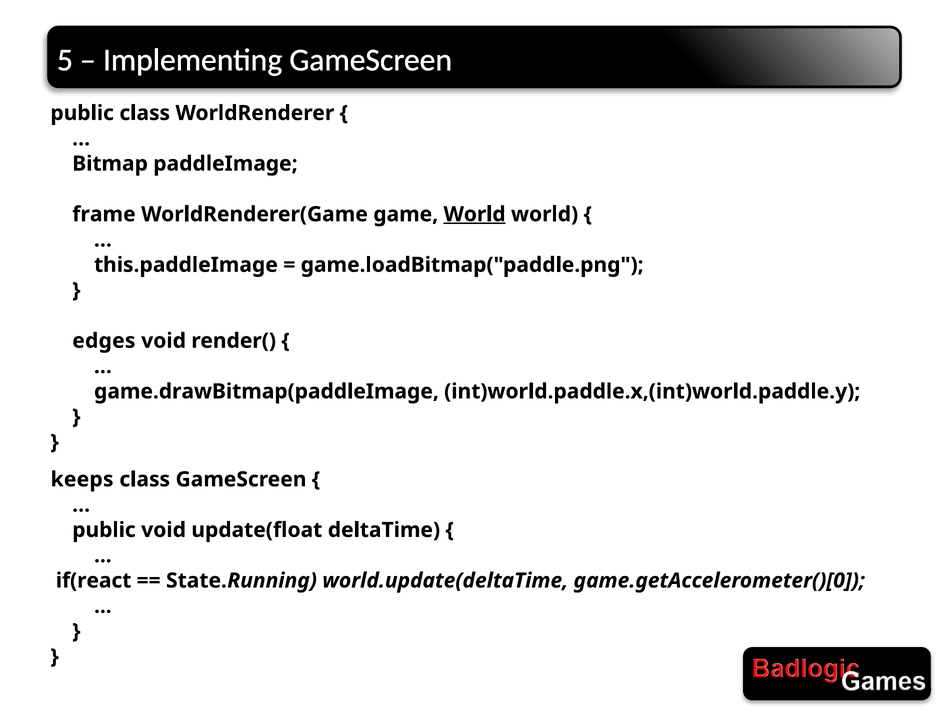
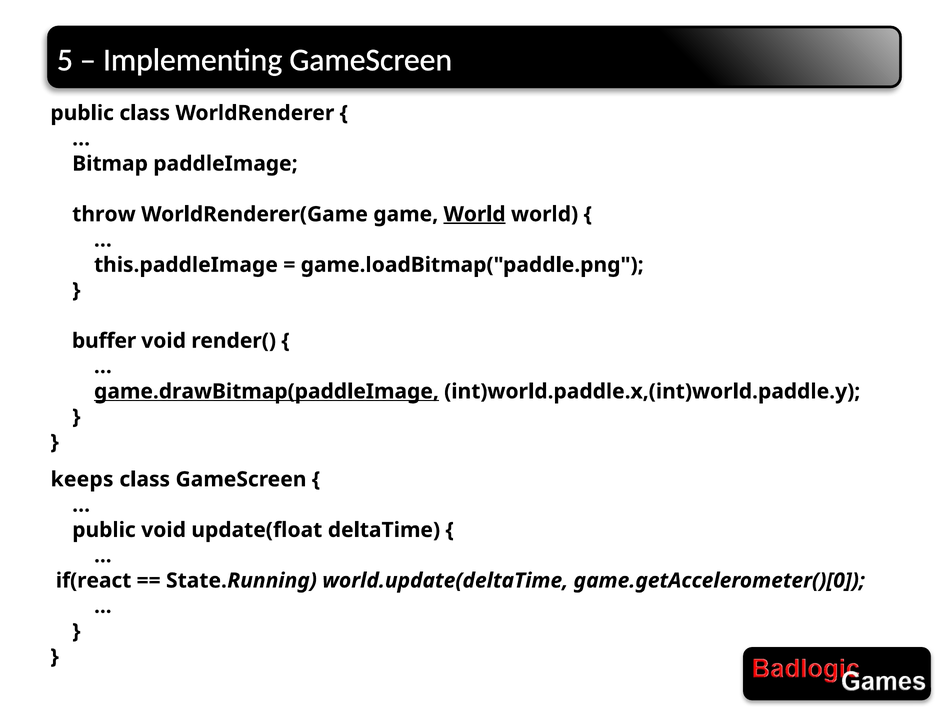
frame: frame -> throw (104, 214)
edges: edges -> buffer (104, 341)
game.drawBitmap(paddleImage underline: none -> present (266, 391)
